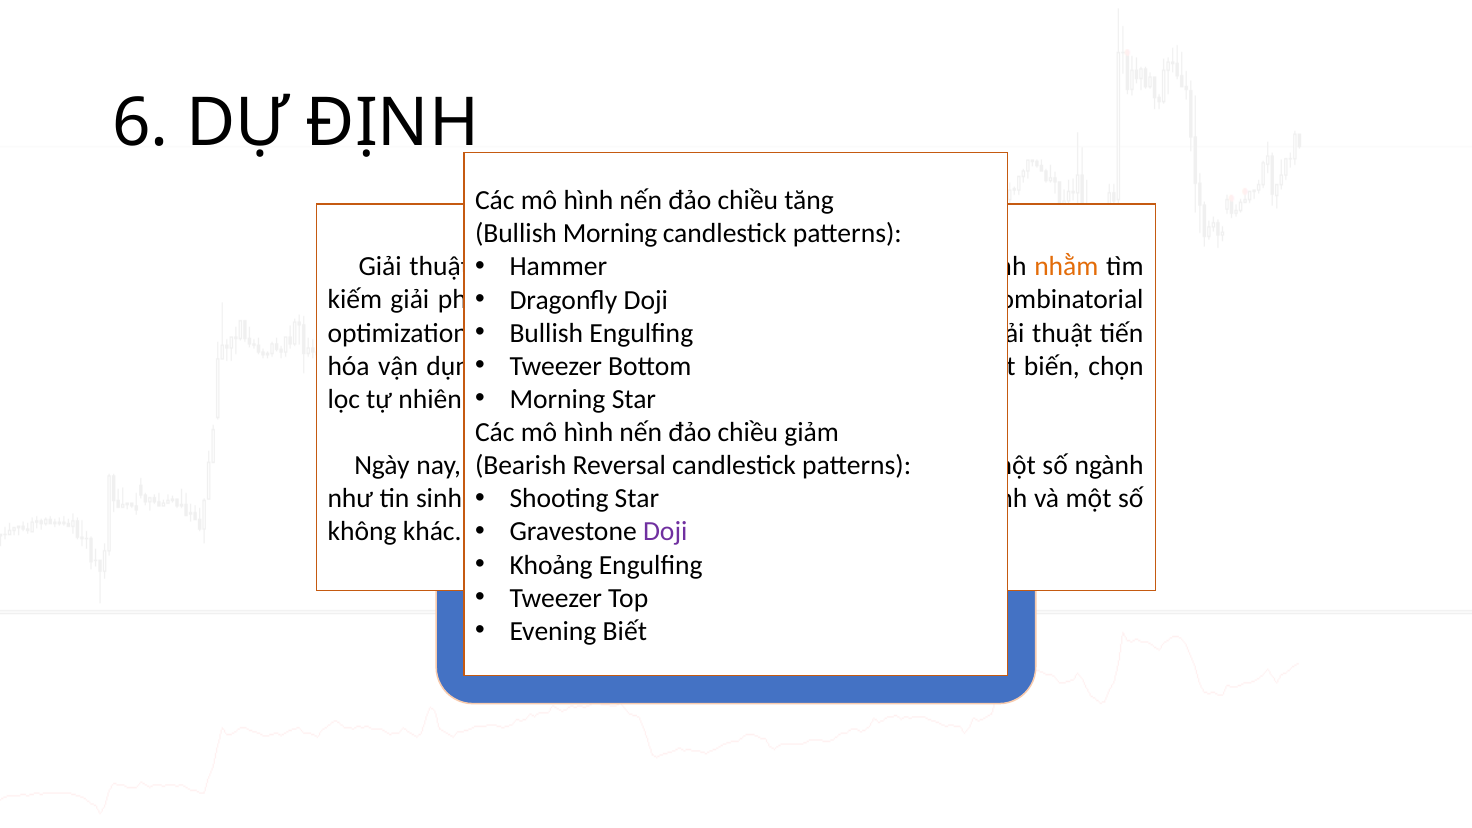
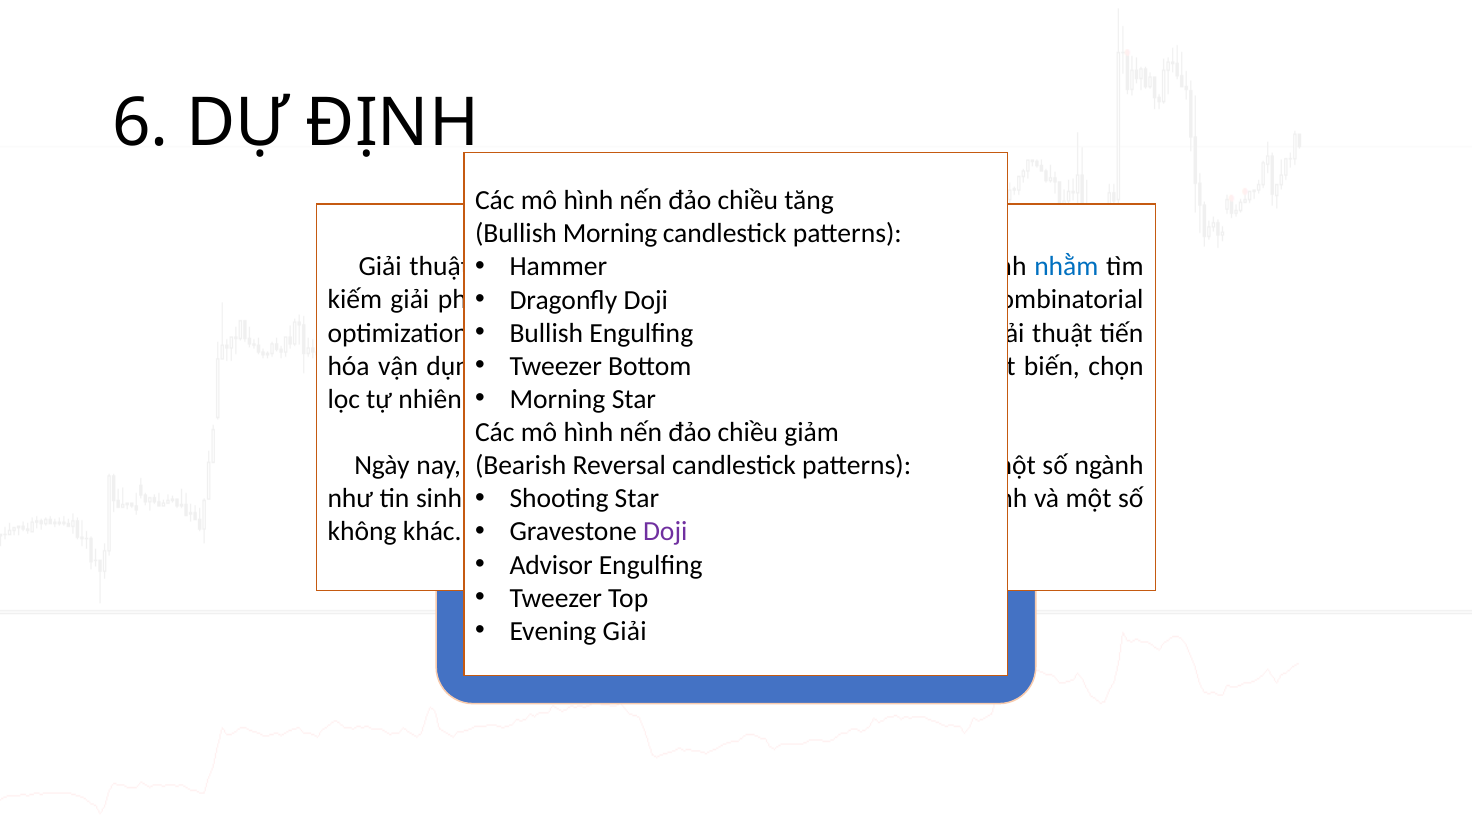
nhằm colour: orange -> blue (1066, 267)
Khoảng: Khoảng -> Advisor (551, 565)
Evening Biết: Biết -> Giải (625, 631)
